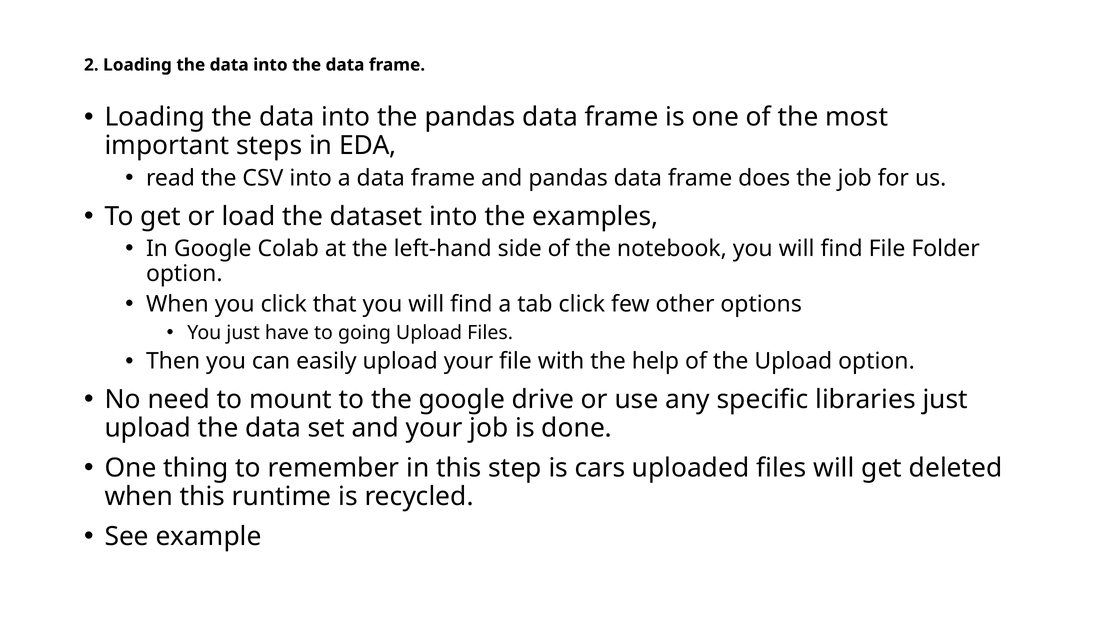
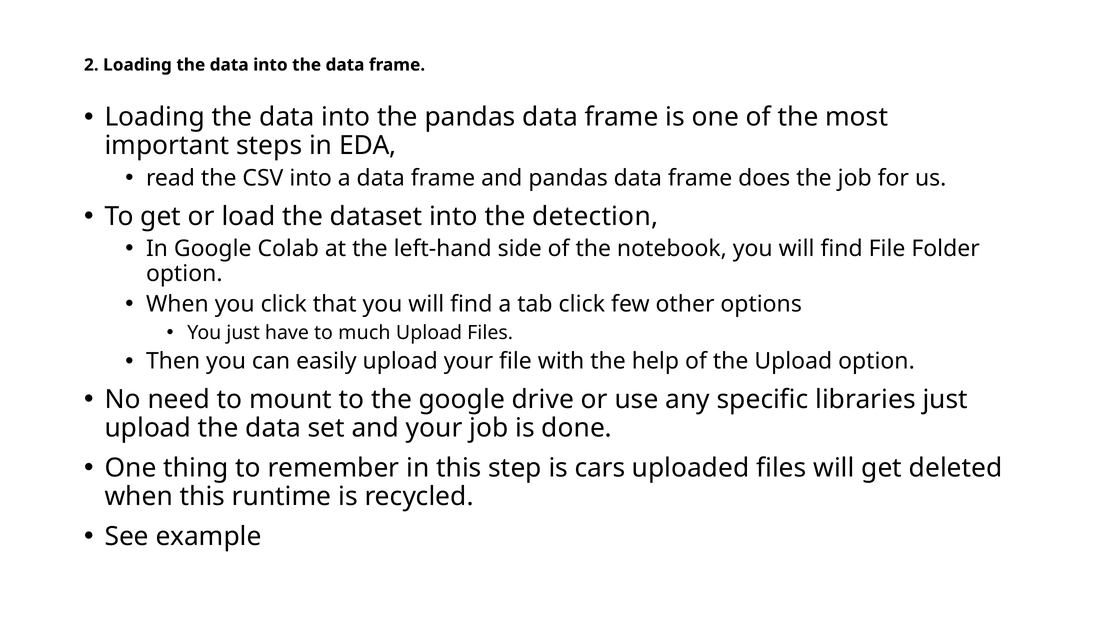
examples: examples -> detection (595, 216)
going: going -> much (364, 333)
